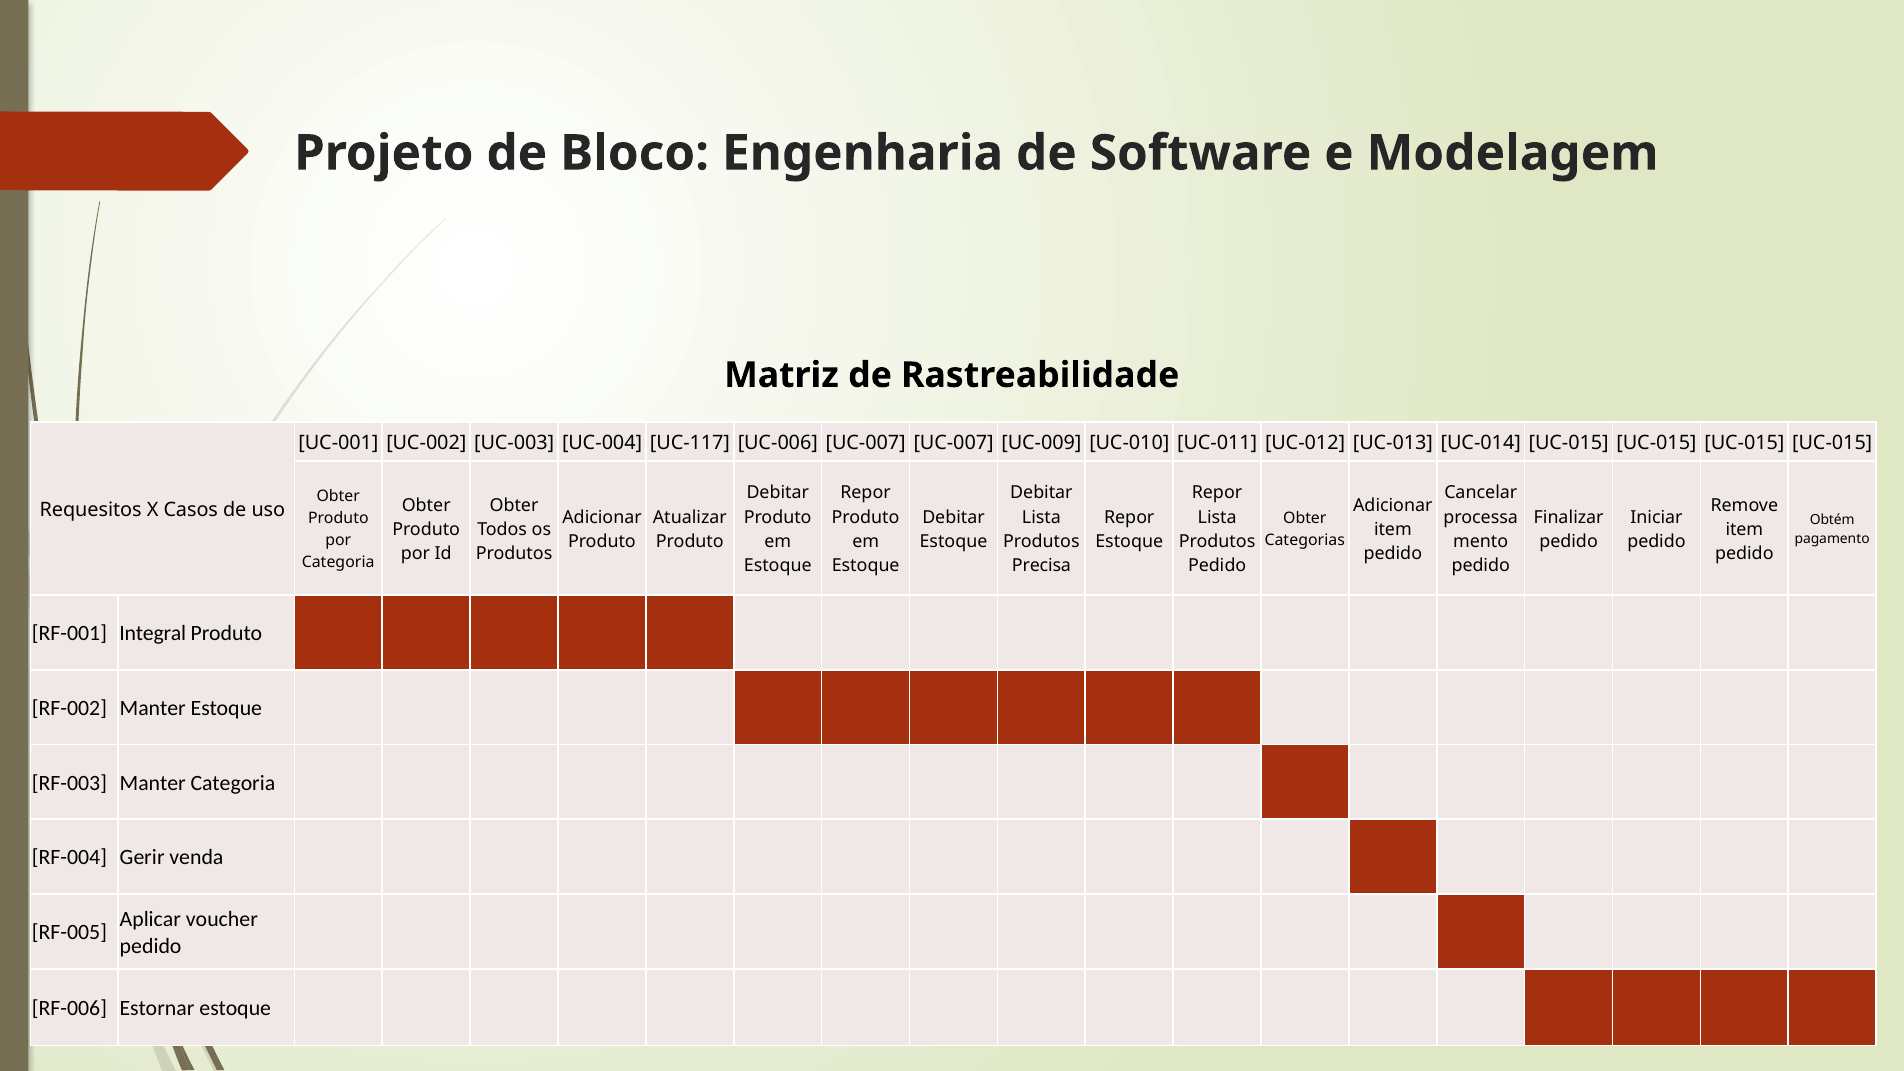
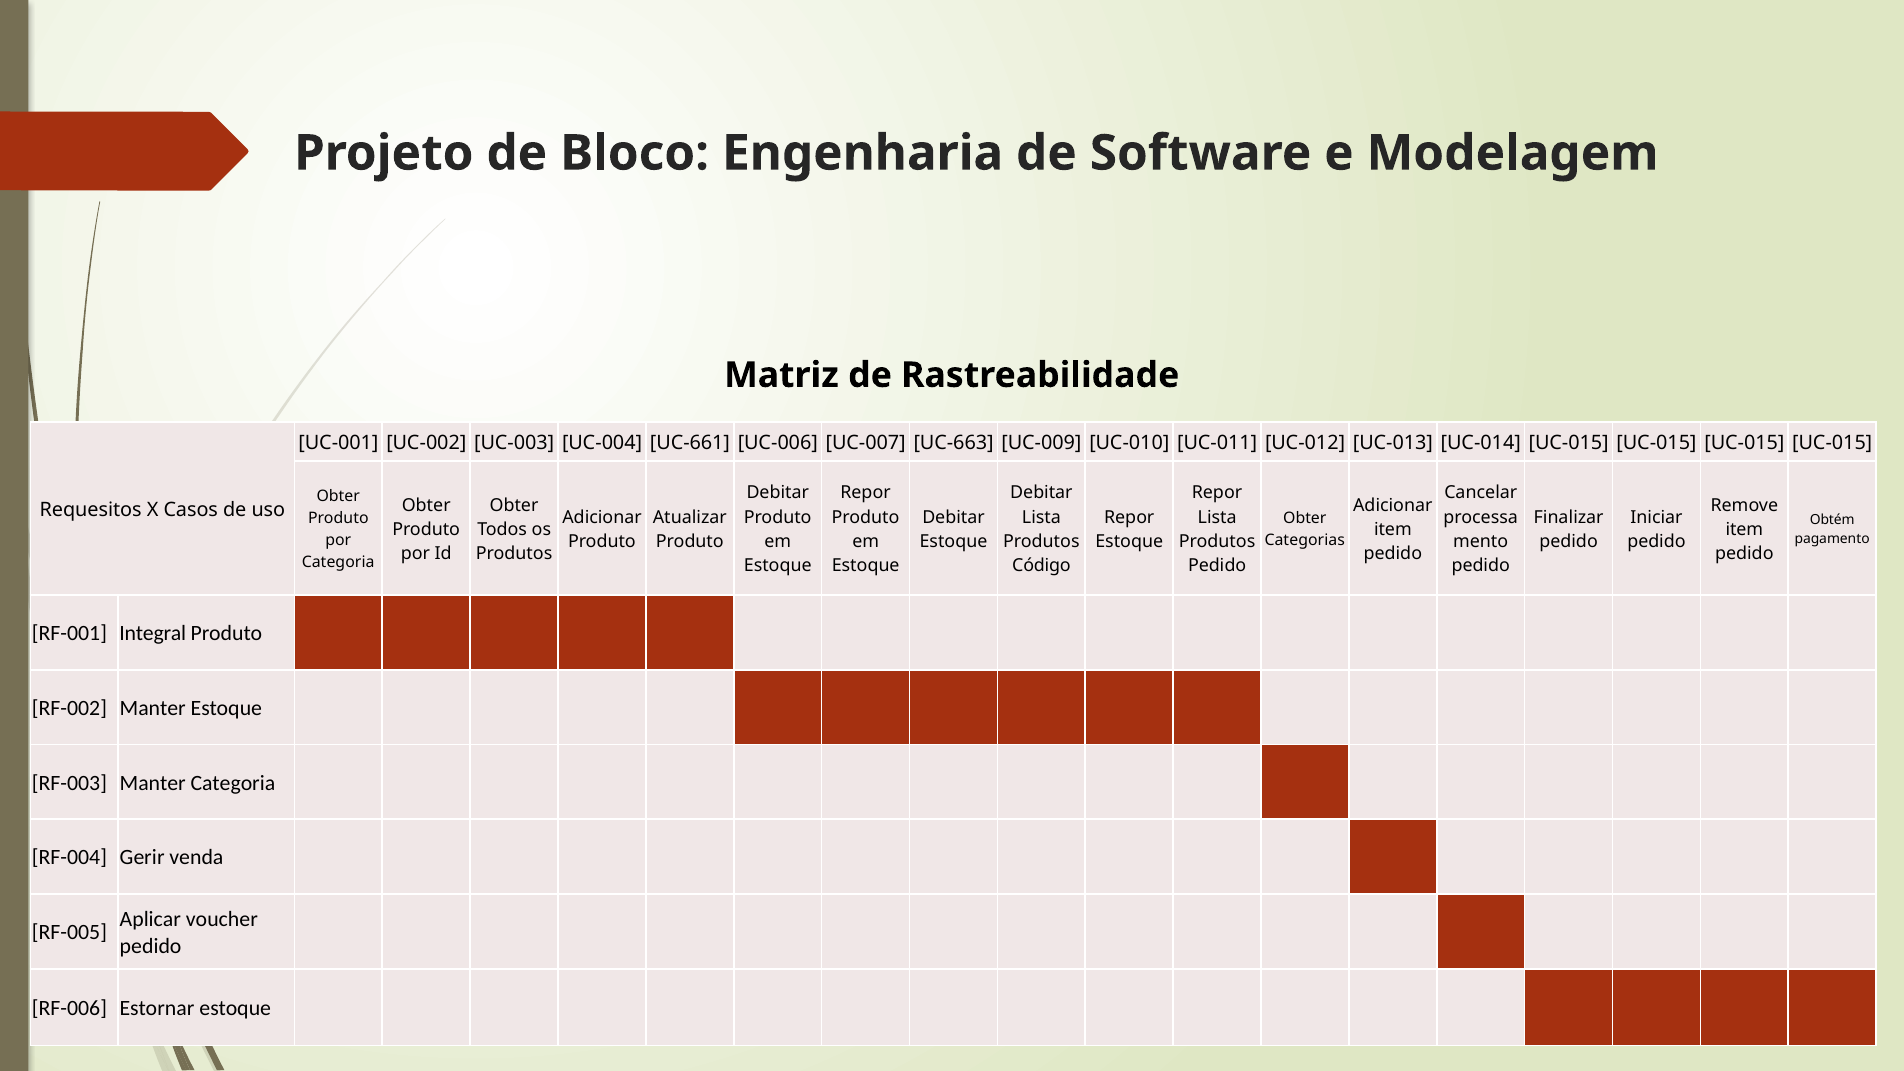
UC-117: UC-117 -> UC-661 (690, 443)
UC-007 UC-007: UC-007 -> UC-663 (954, 443)
Precisa: Precisa -> Código (1041, 566)
